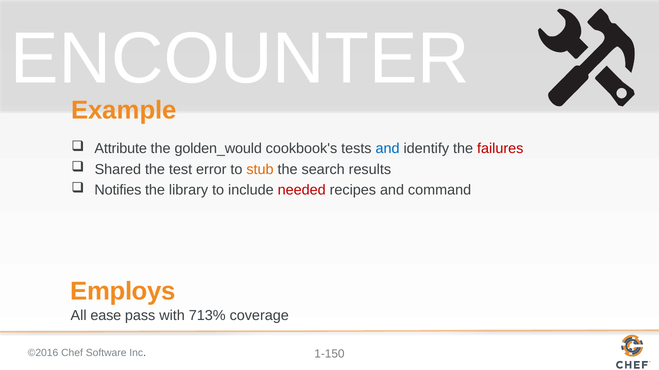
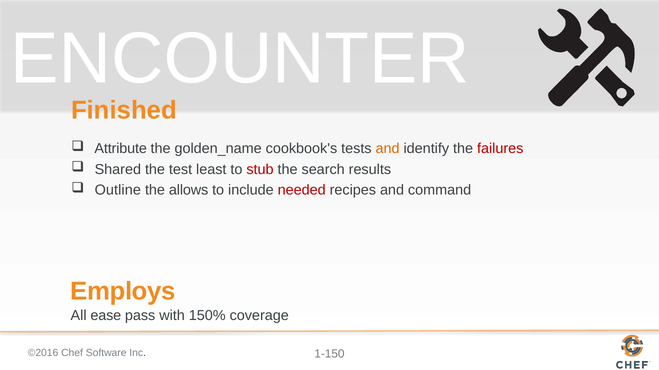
Example: Example -> Finished (124, 110)
golden_would: golden_would -> golden_name (218, 149)
and colour: blue -> orange (388, 149)
error: error -> least (211, 170)
stub colour: orange -> red (260, 170)
Notifies: Notifies -> Outline (118, 191)
library: library -> allows (189, 191)
713%: 713% -> 150% (207, 316)
